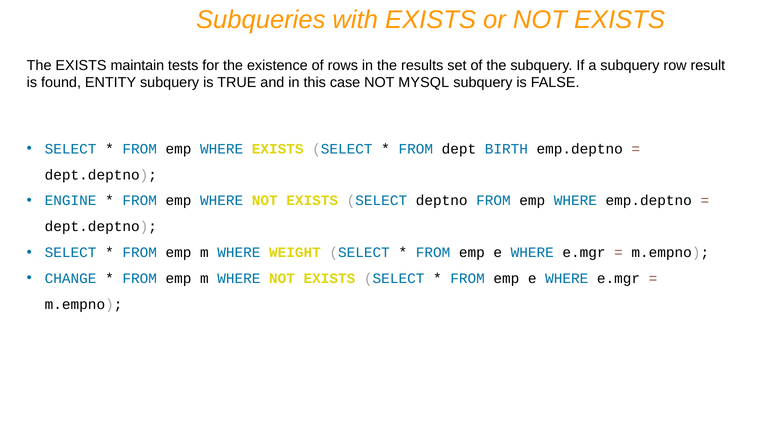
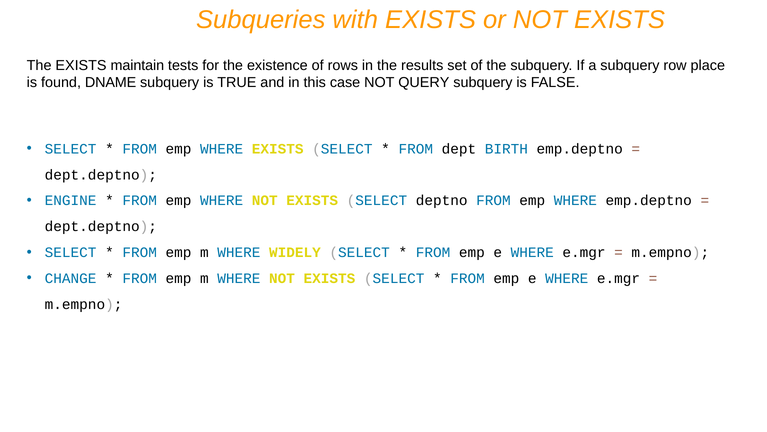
result: result -> place (708, 65)
ENTITY: ENTITY -> DNAME (111, 82)
MYSQL: MYSQL -> QUERY (424, 82)
WEIGHT: WEIGHT -> WIDELY (295, 252)
